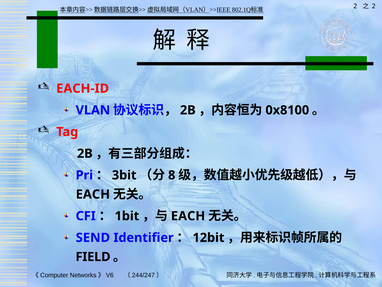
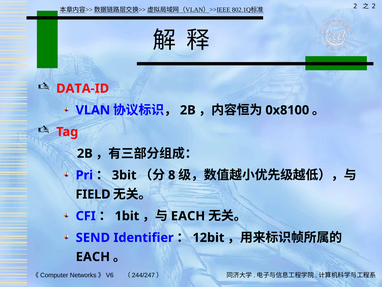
EACH-ID: EACH-ID -> DATA-ID (83, 88)
EACH: EACH -> FIELD (93, 194)
FIELD: FIELD -> EACH (93, 256)
